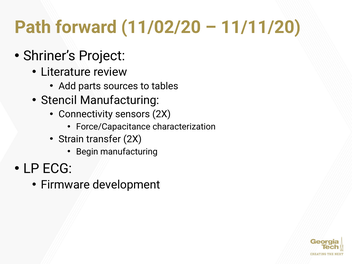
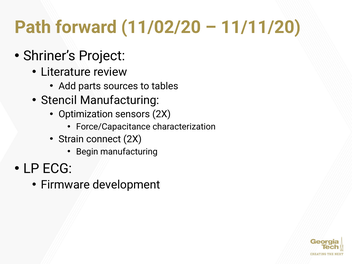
Connectivity: Connectivity -> Optimization (86, 114)
transfer: transfer -> connect (104, 139)
